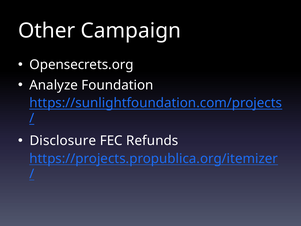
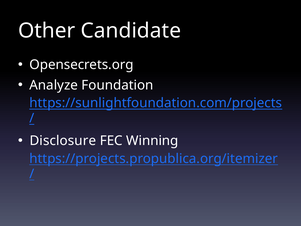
Campaign: Campaign -> Candidate (131, 31)
Refunds: Refunds -> Winning (152, 141)
